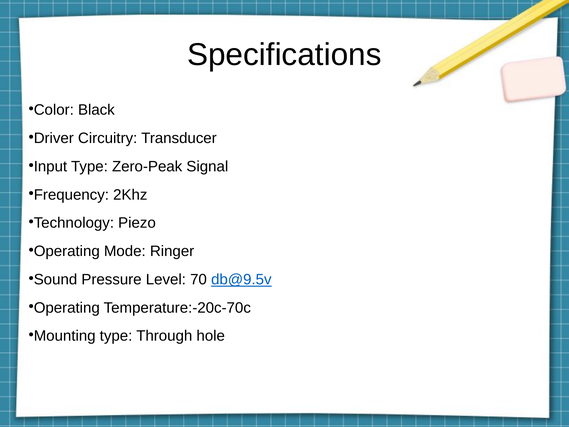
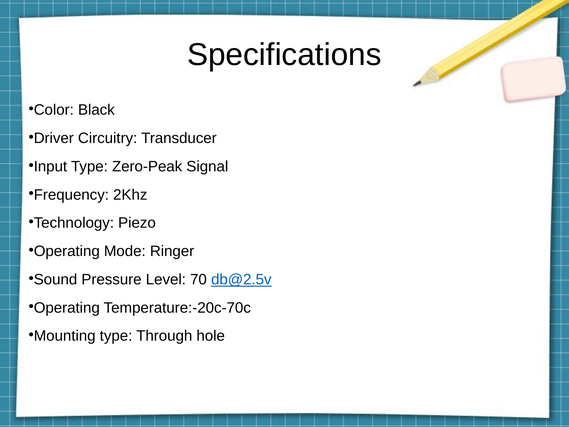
db@9.5v: db@9.5v -> db@2.5v (241, 279)
